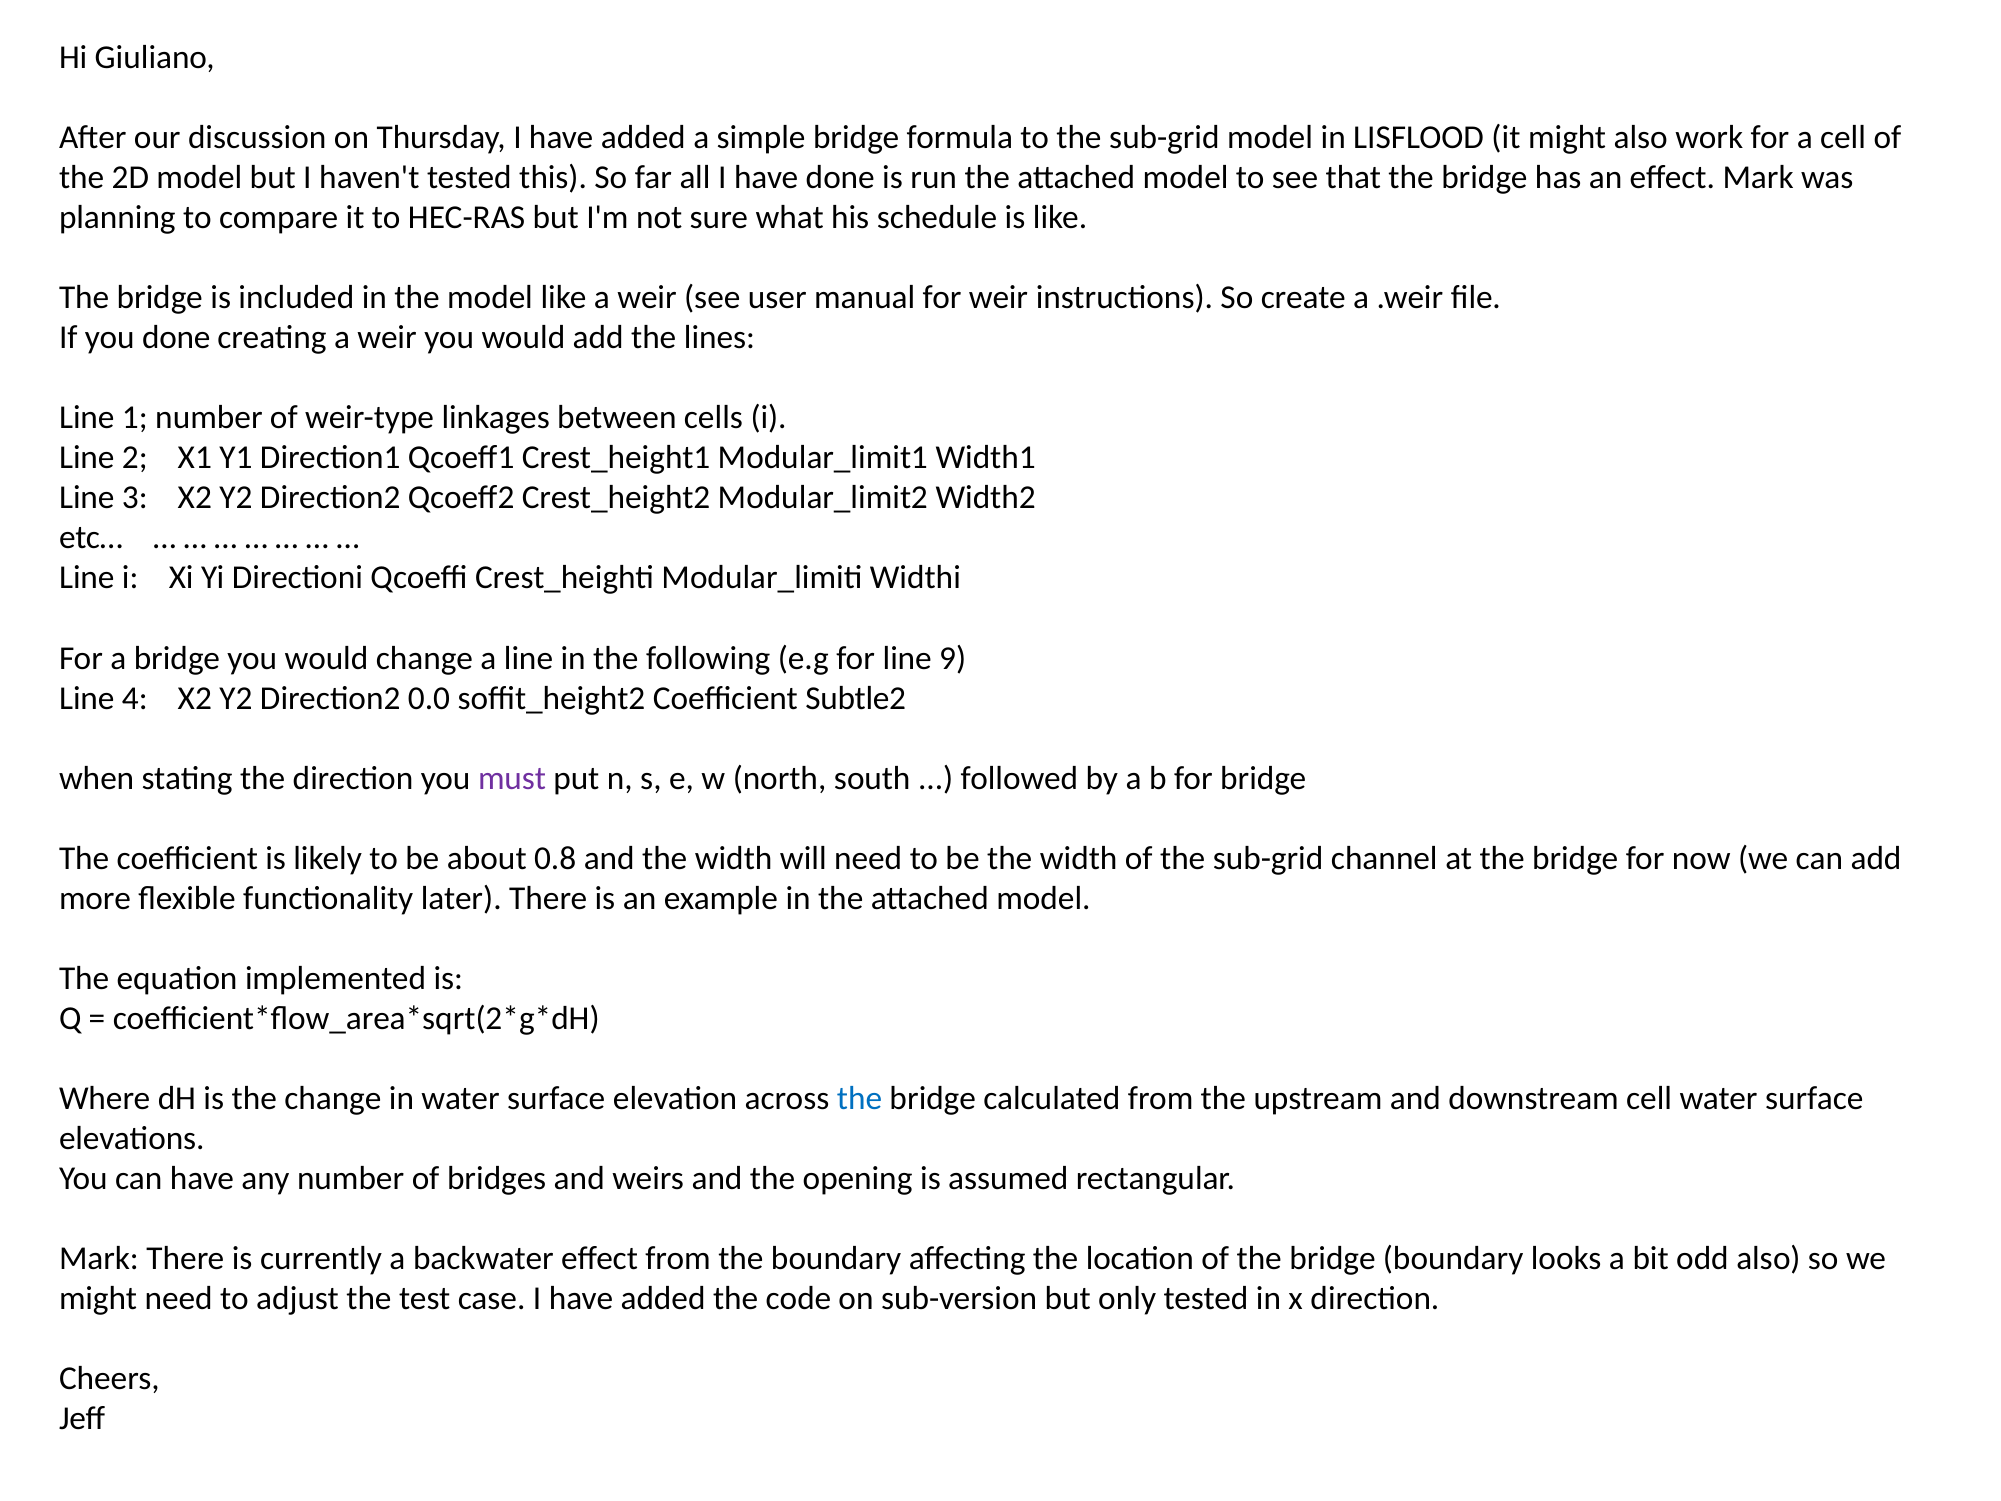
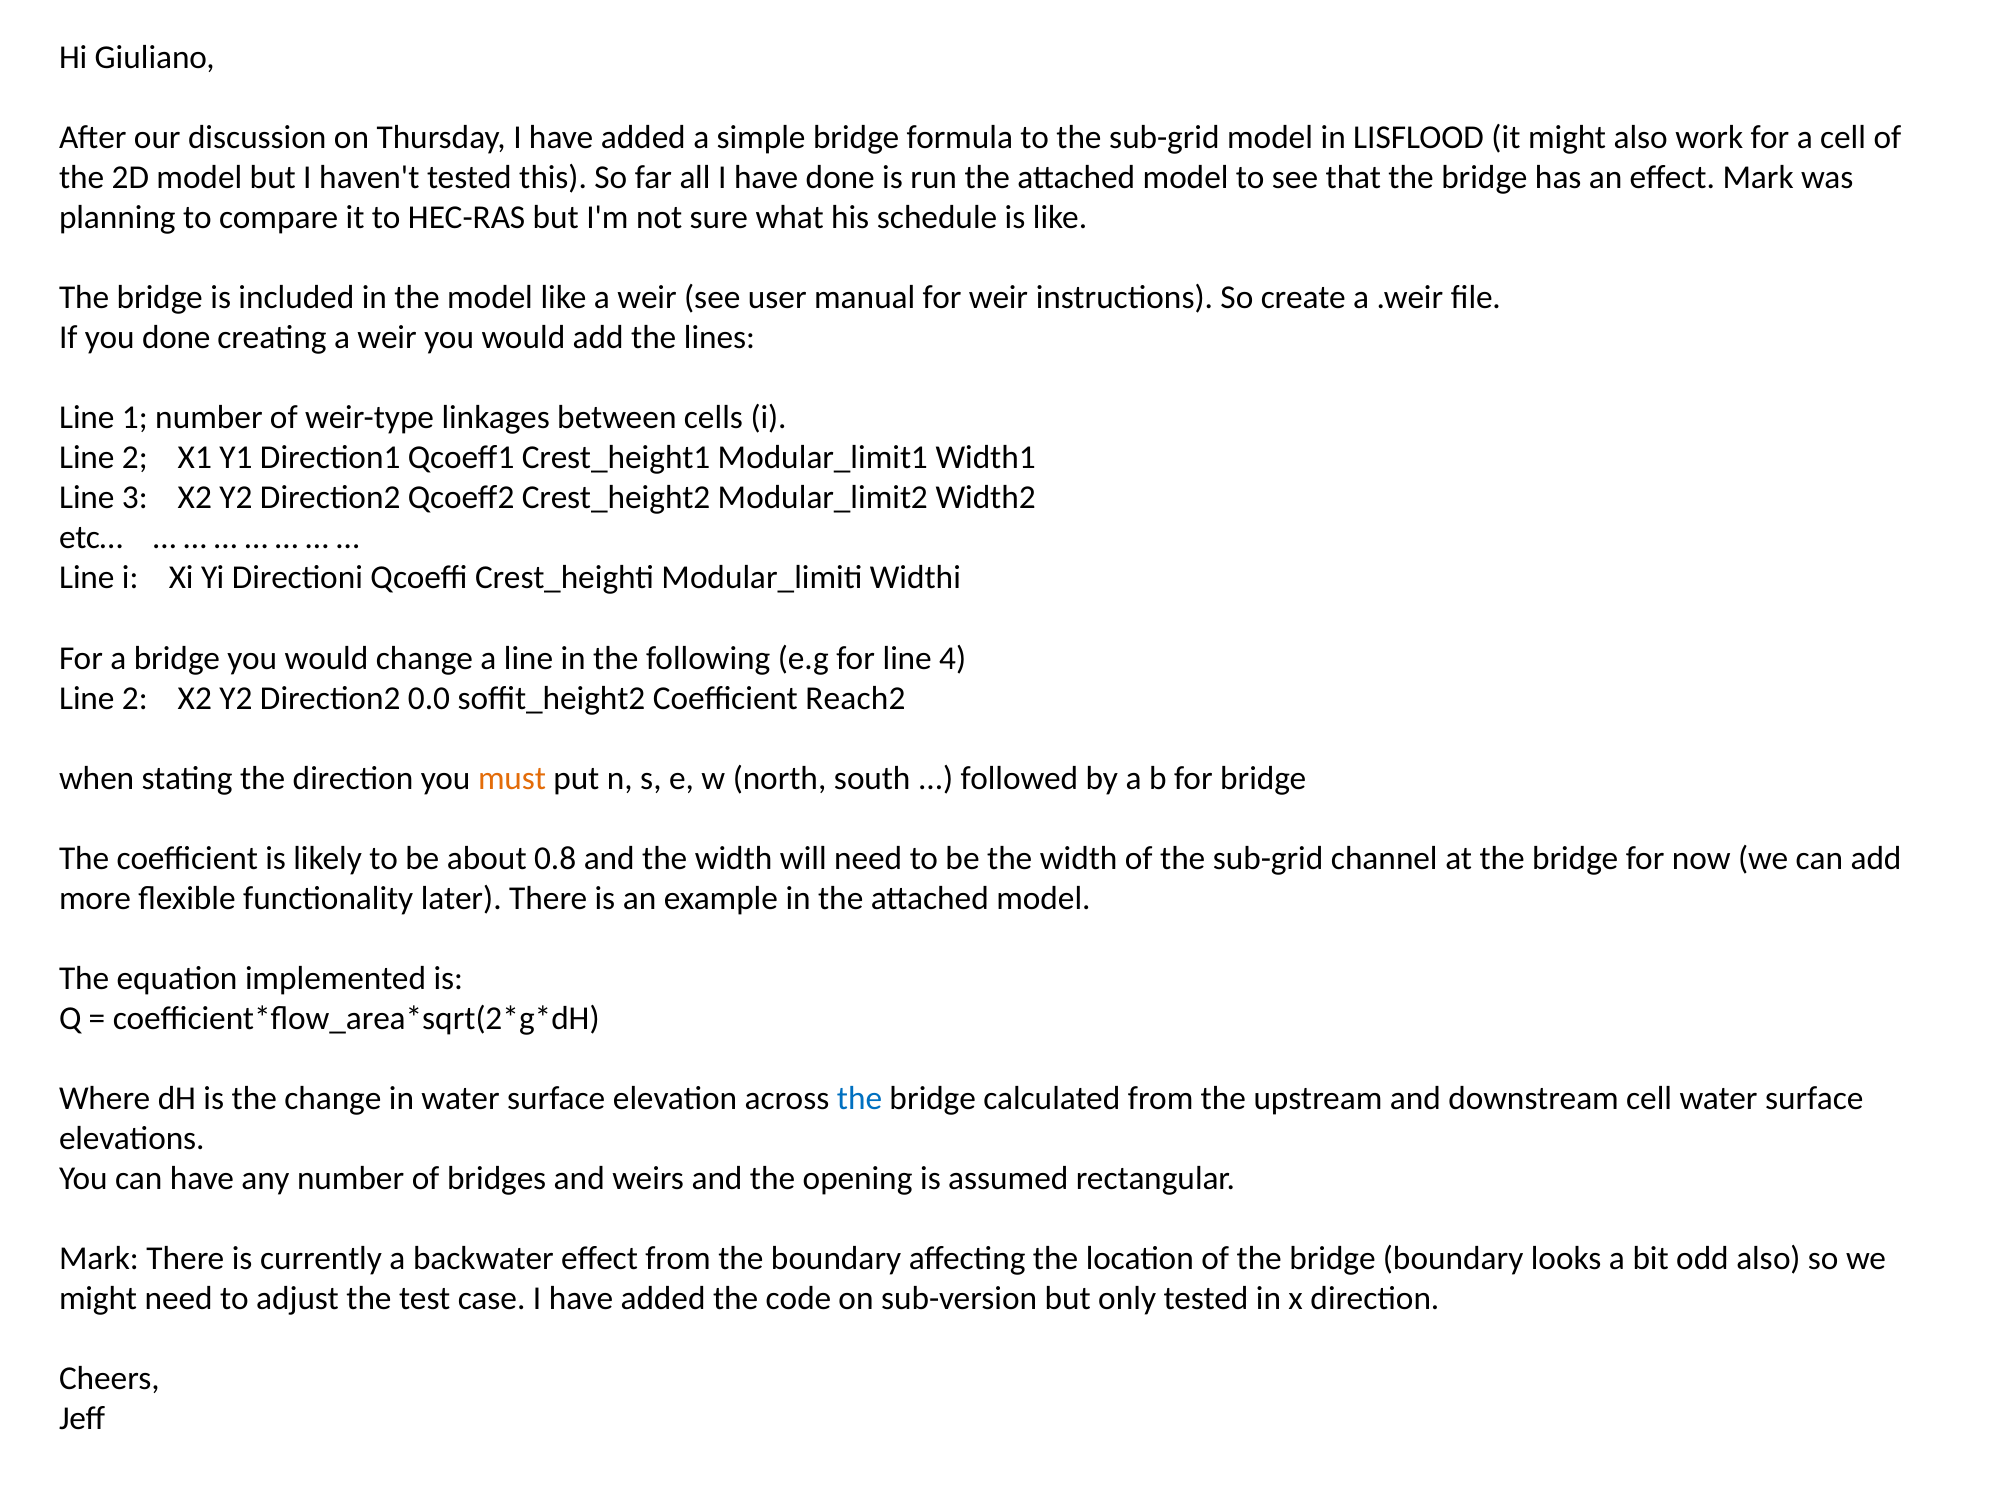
9: 9 -> 4 (953, 658)
4: 4 -> 2 (135, 698)
Subtle2: Subtle2 -> Reach2 (855, 698)
must colour: purple -> orange (512, 778)
